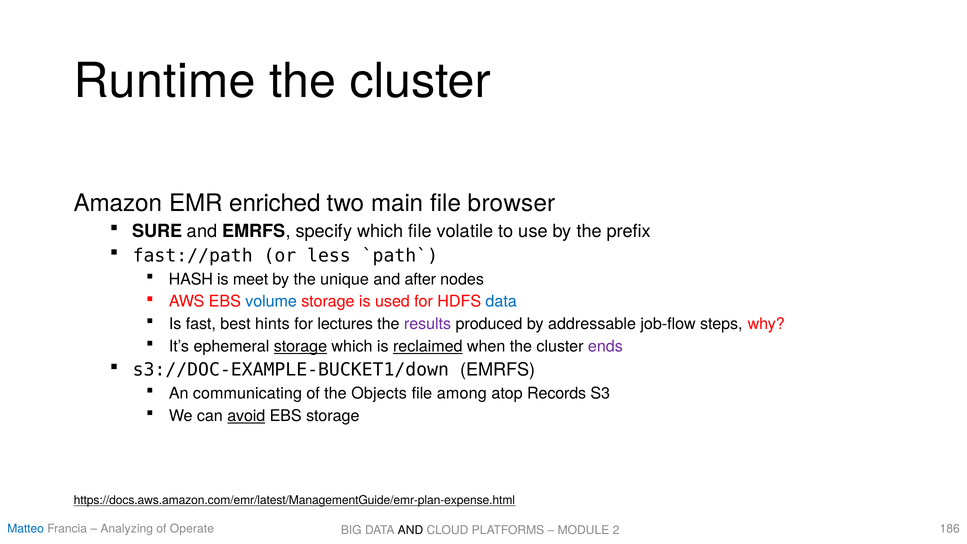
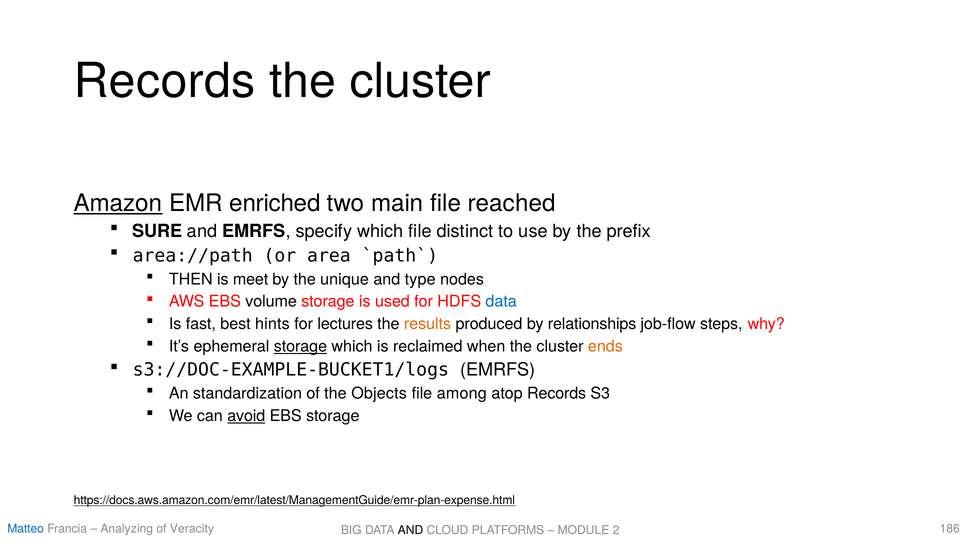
Runtime: Runtime -> Records (165, 81)
Amazon underline: none -> present (118, 203)
browser: browser -> reached (512, 203)
volatile: volatile -> distinct (465, 231)
fast://path: fast://path -> area://path (193, 256)
less: less -> area (329, 256)
HASH: HASH -> THEN (191, 279)
after: after -> type (420, 279)
volume colour: blue -> black (271, 302)
results colour: purple -> orange (428, 324)
addressable: addressable -> relationships (592, 324)
reclaimed underline: present -> none (428, 346)
ends colour: purple -> orange (605, 346)
s3://DOC-EXAMPLE-BUCKET1/down: s3://DOC-EXAMPLE-BUCKET1/down -> s3://DOC-EXAMPLE-BUCKET1/logs (291, 370)
communicating: communicating -> standardization (247, 393)
Operate: Operate -> Veracity (192, 529)
